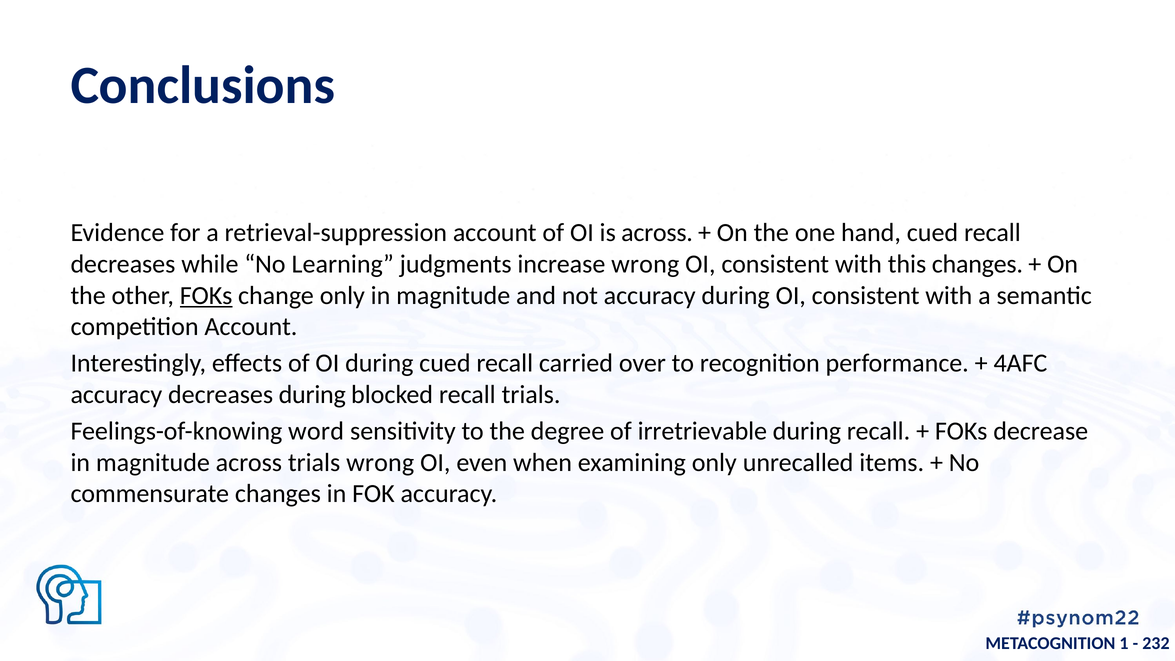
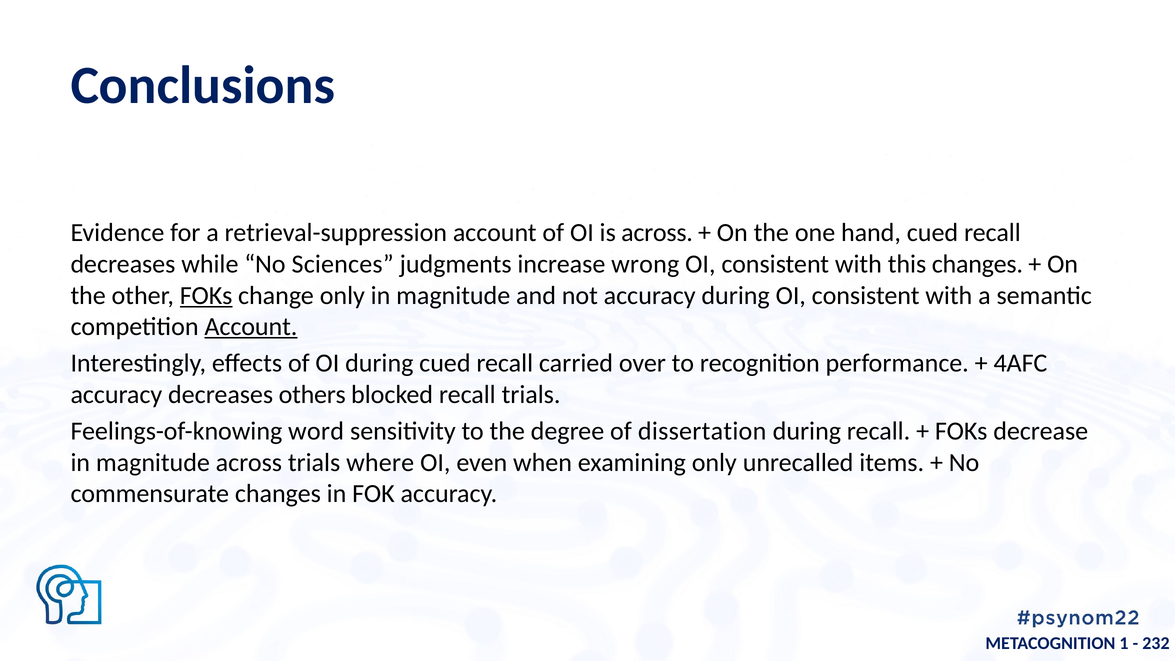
Learning: Learning -> Sciences (343, 264)
Account underline: none -> present (251, 327)
decreases during: during -> others (312, 395)
irretrievable: irretrievable -> dissertation (702, 431)
trials wrong: wrong -> where (380, 462)
